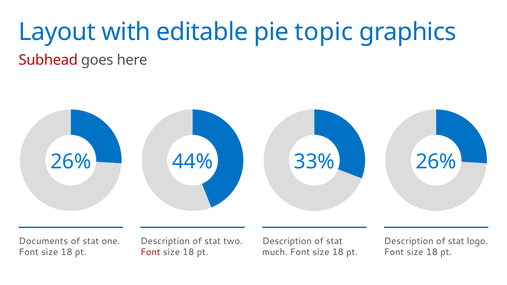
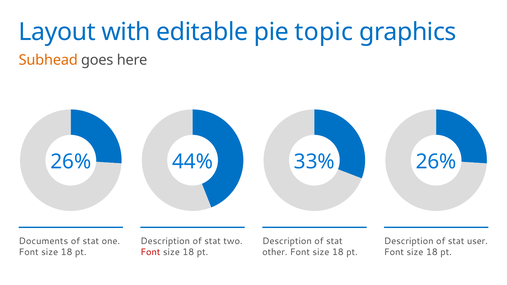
Subhead colour: red -> orange (48, 60)
logo: logo -> user (477, 241)
much: much -> other (275, 252)
